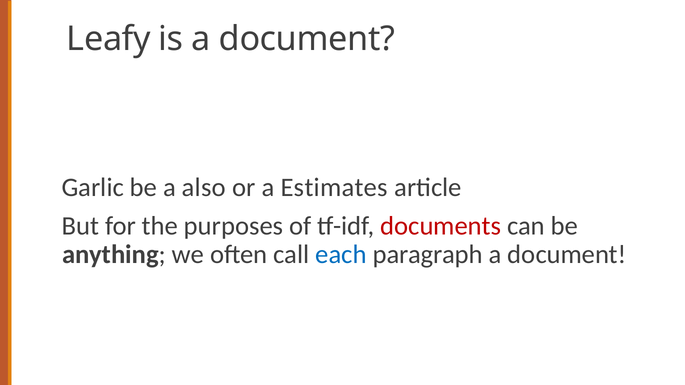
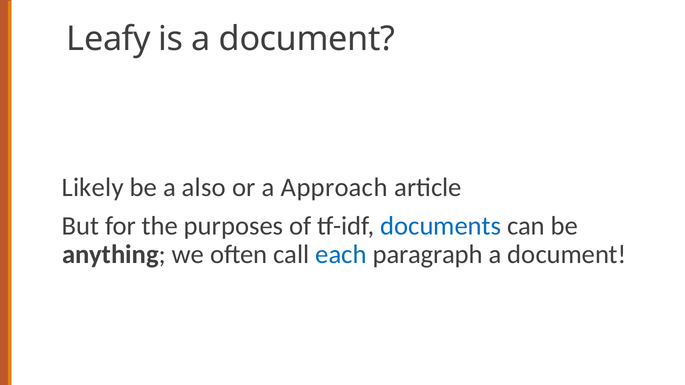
Garlic: Garlic -> Likely (93, 187)
Estimates: Estimates -> Approach (334, 187)
documents colour: red -> blue (441, 226)
